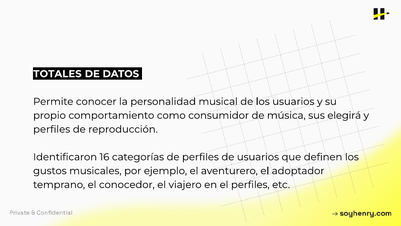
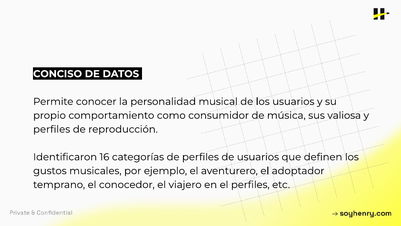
TOTALES: TOTALES -> CONCISO (58, 74)
elegirá: elegirá -> valiosa (344, 115)
